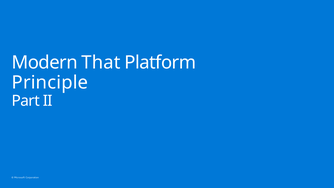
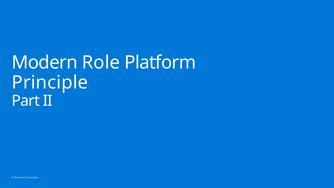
That: That -> Role (101, 63)
